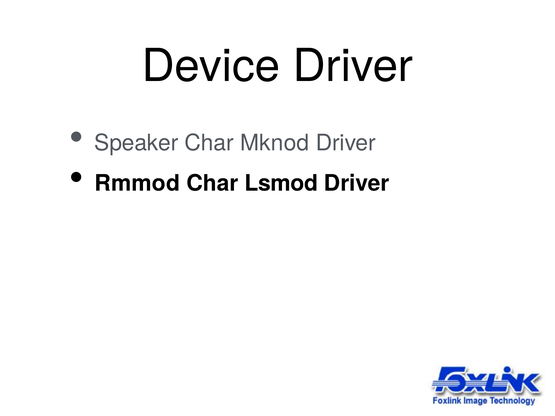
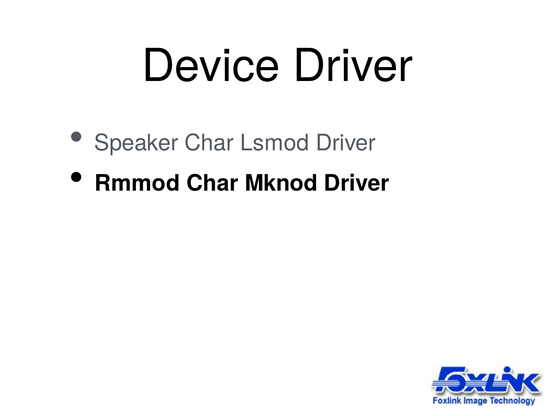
Mknod: Mknod -> Lsmod (275, 143)
Lsmod: Lsmod -> Mknod (281, 183)
